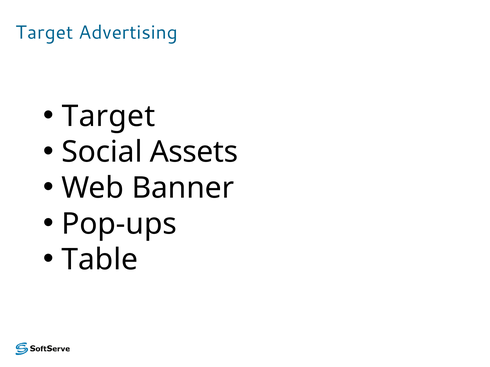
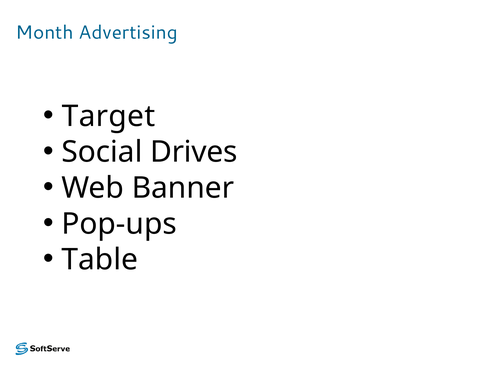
Target: Target -> Month (45, 33)
Assets: Assets -> Drives (194, 152)
